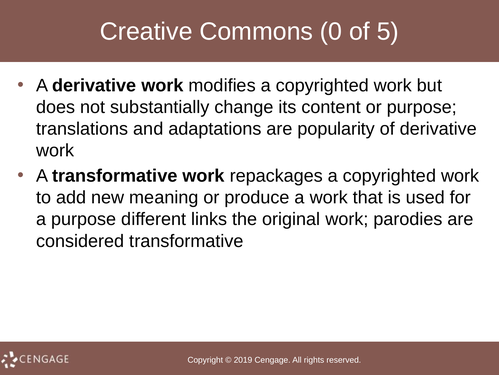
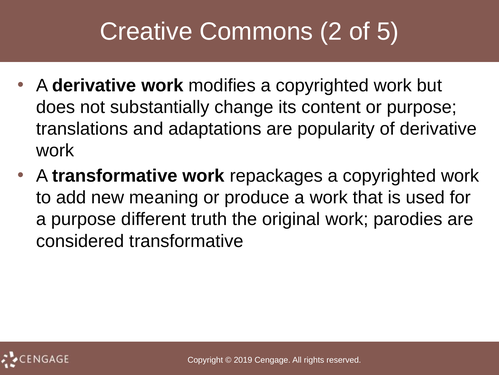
0: 0 -> 2 (331, 32)
links: links -> truth (209, 219)
